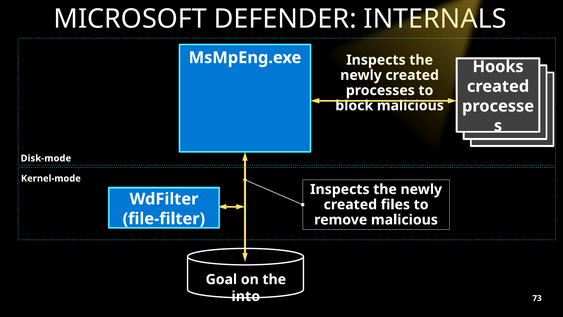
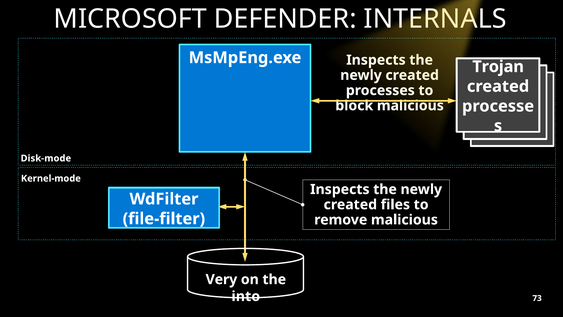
Hooks: Hooks -> Trojan (498, 67)
Goal: Goal -> Very (221, 279)
